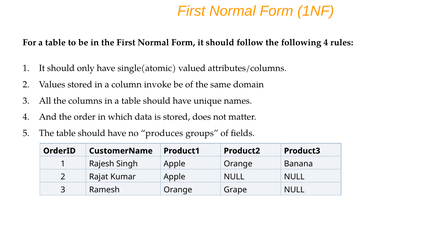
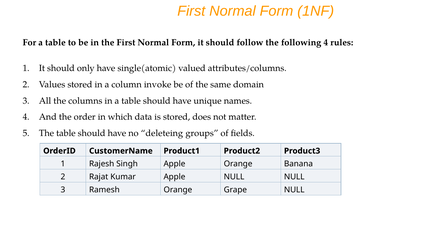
produces: produces -> deleteing (162, 133)
